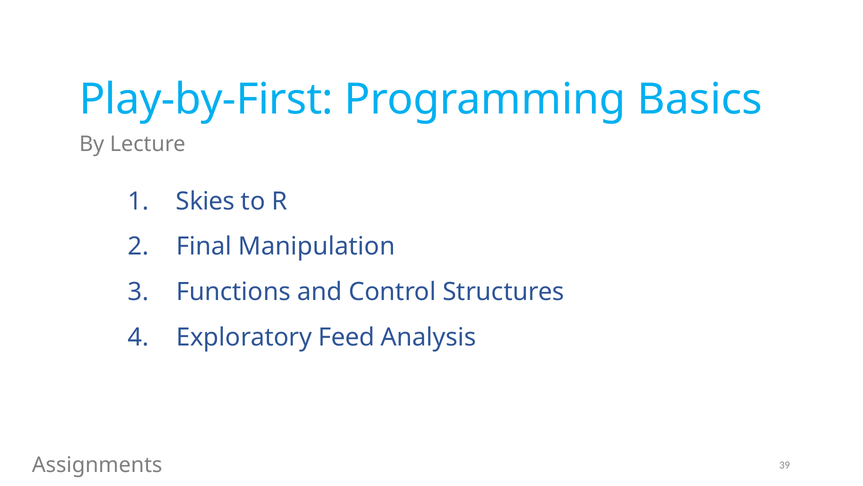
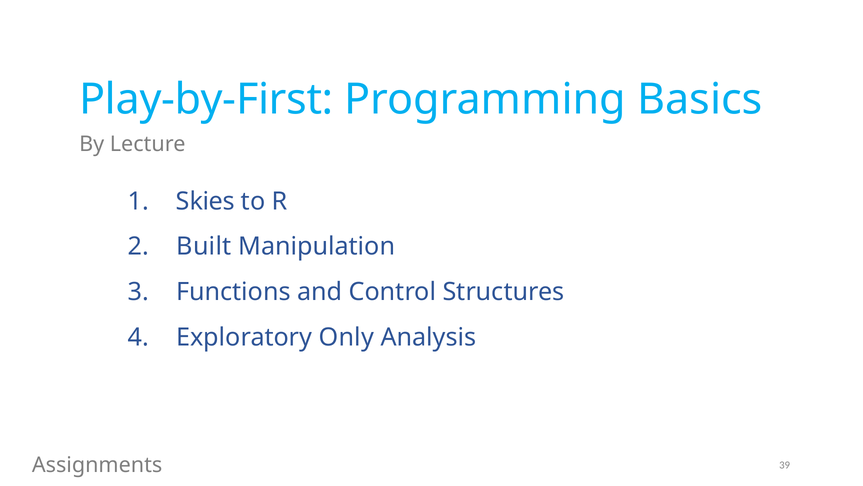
Final: Final -> Built (204, 246)
Feed: Feed -> Only (346, 337)
